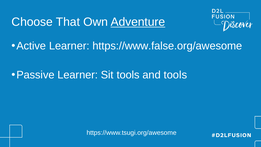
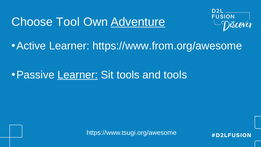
That: That -> Tool (68, 22)
https://www.false.org/awesome: https://www.false.org/awesome -> https://www.from.org/awesome (167, 46)
Learner underline: none -> present (78, 75)
